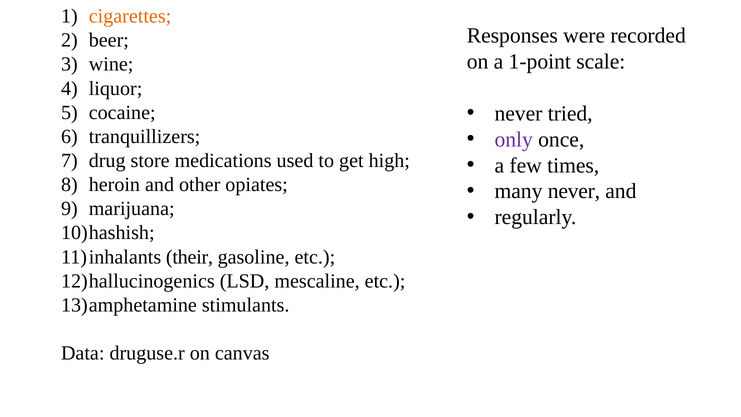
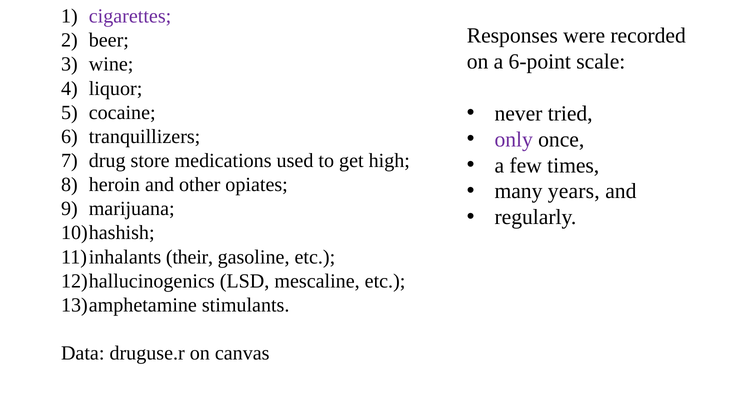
cigarettes colour: orange -> purple (130, 16)
1-point: 1-point -> 6-point (540, 62)
many never: never -> years (574, 191)
